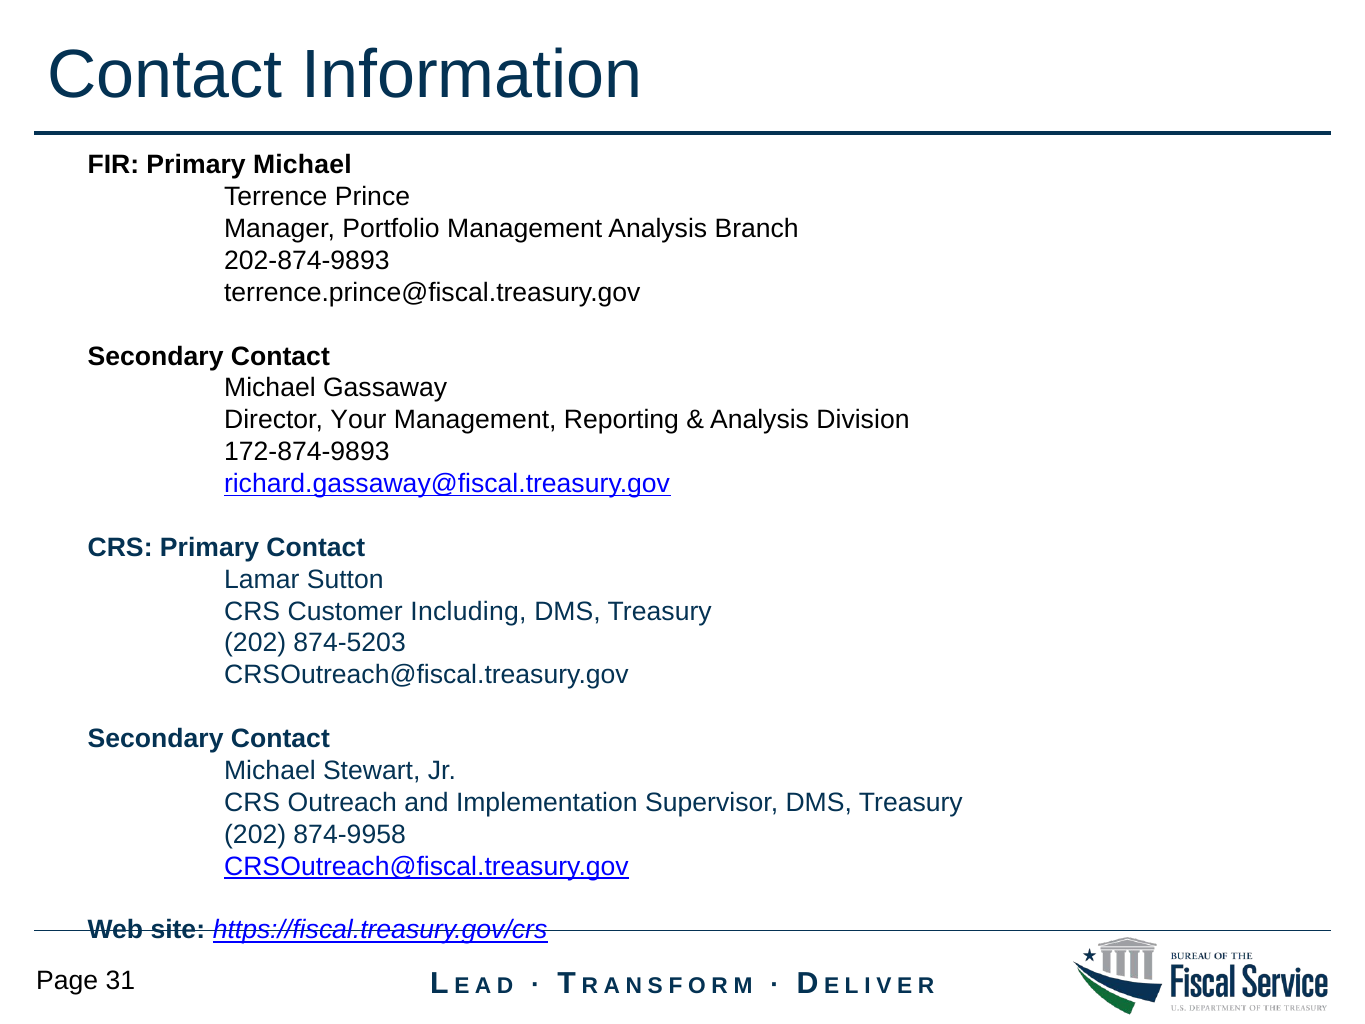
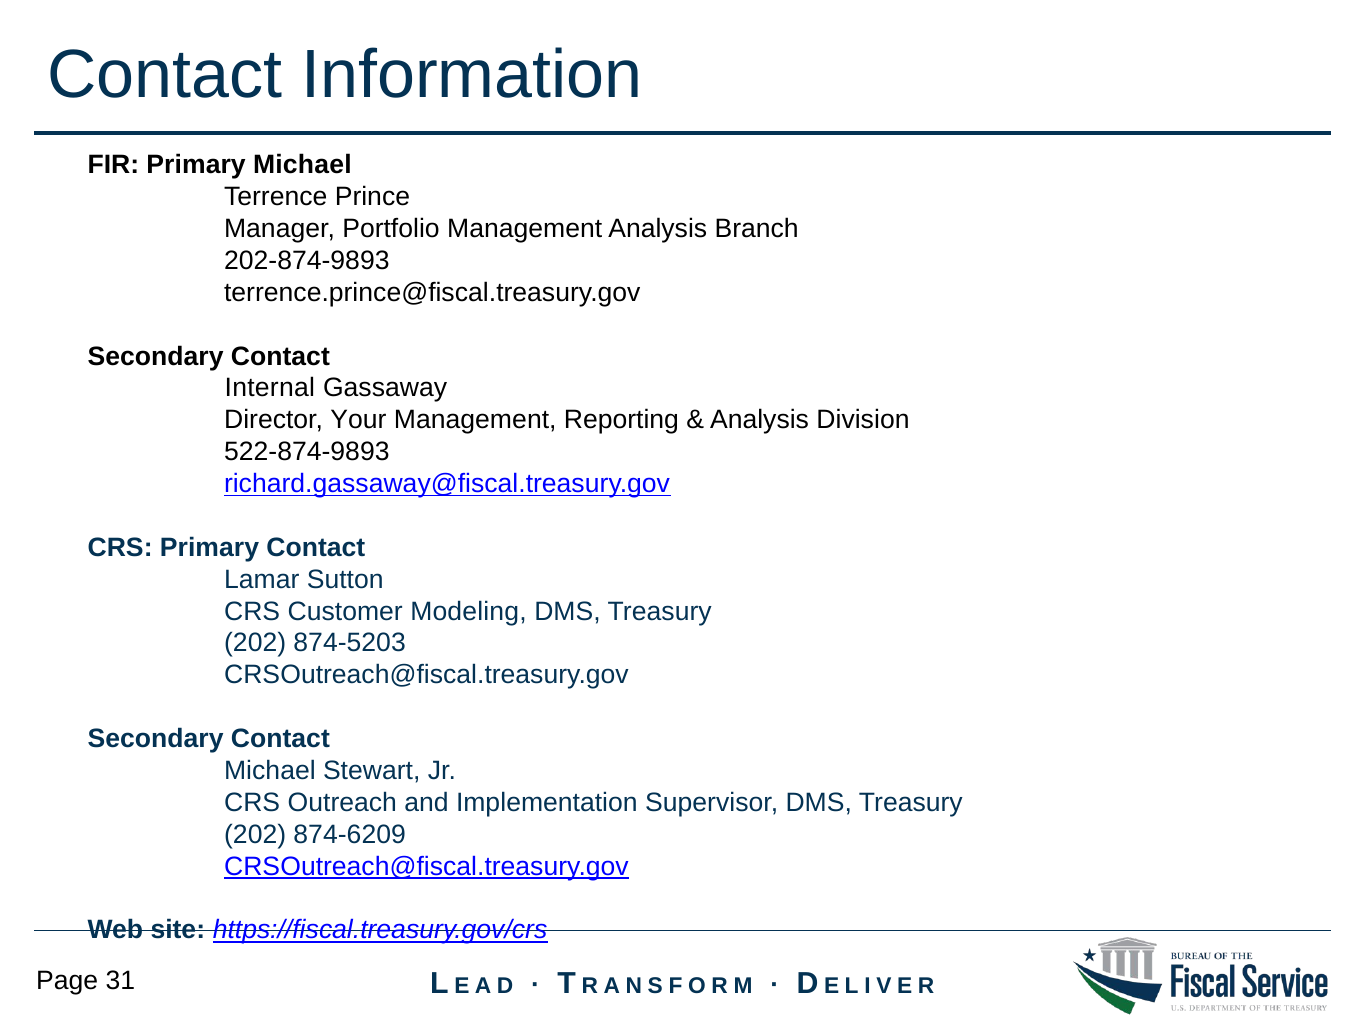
Michael: Michael -> Internal (270, 388)
172-874-9893: 172-874-9893 -> 522-874-9893 (307, 452)
Including: Including -> Modeling (468, 611)
874-9958: 874-9958 -> 874-6209 (350, 834)
